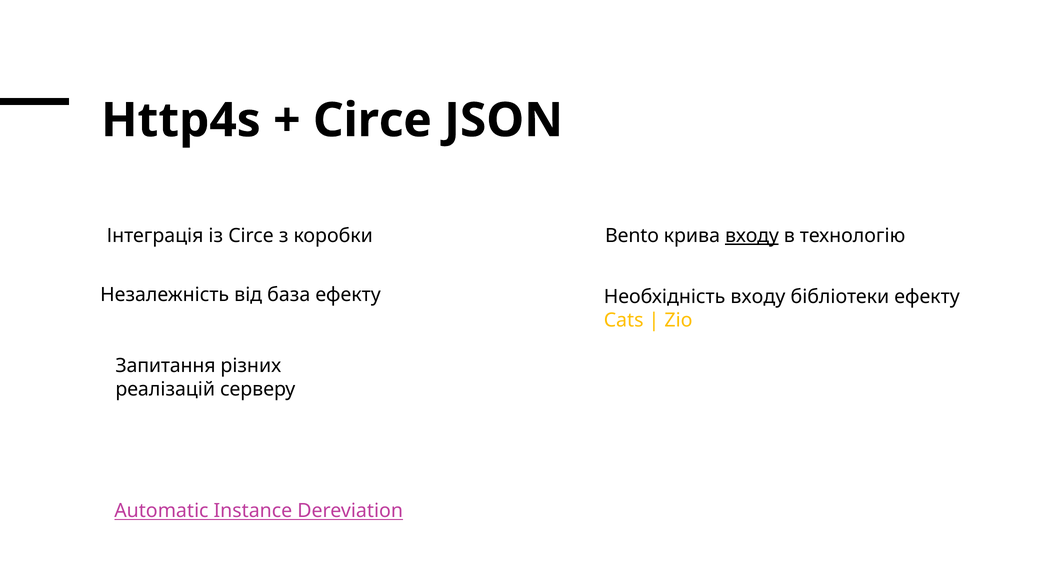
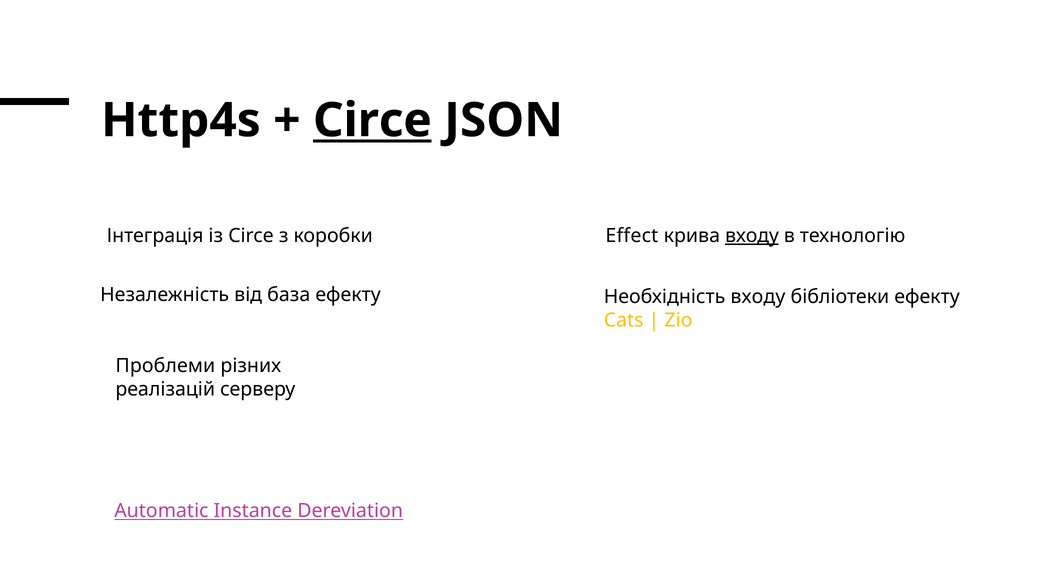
Circe underline: none -> present (372, 120)
Bento: Bento -> Effect (632, 236)
Запитання: Запитання -> Проблеми (165, 366)
